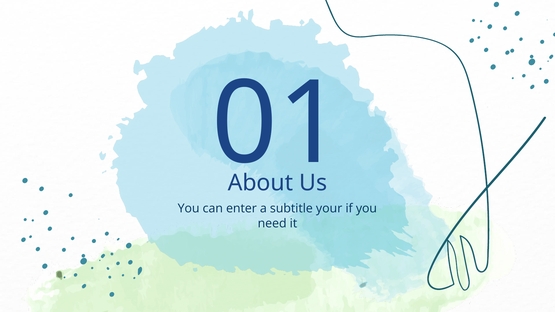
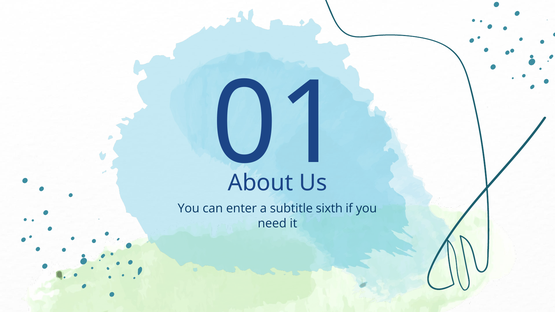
your: your -> sixth (329, 209)
